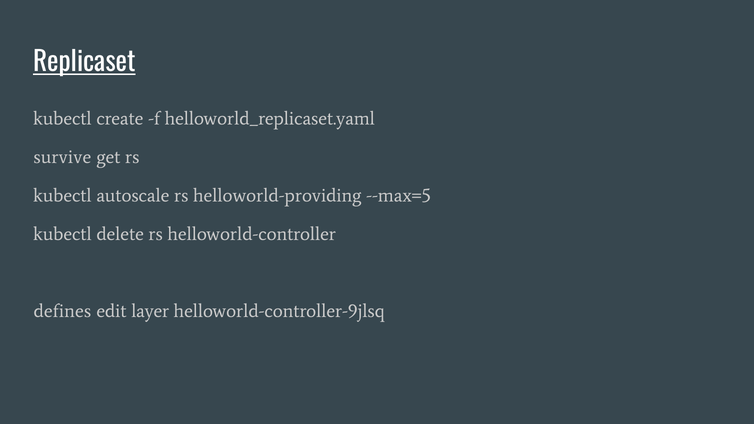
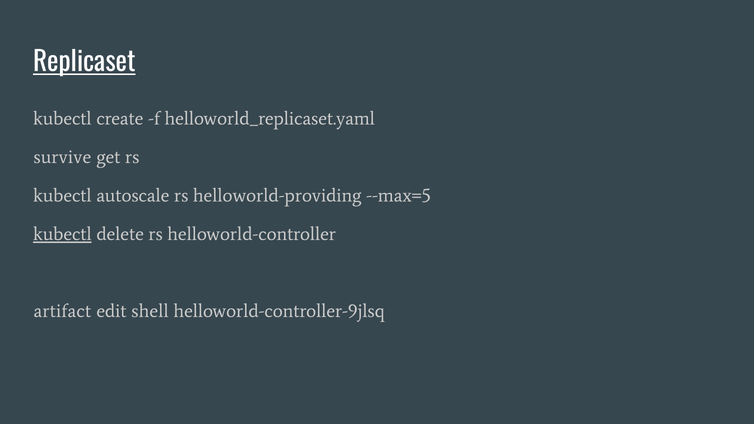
kubectl underline: none -> present (62, 234)
defines: defines -> artifact (62, 311)
layer: layer -> shell (150, 311)
